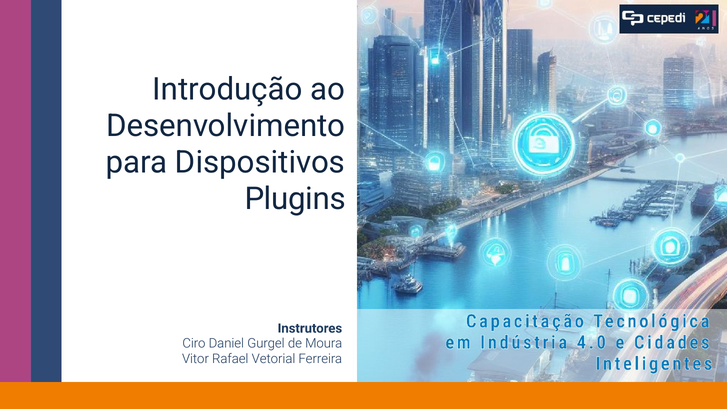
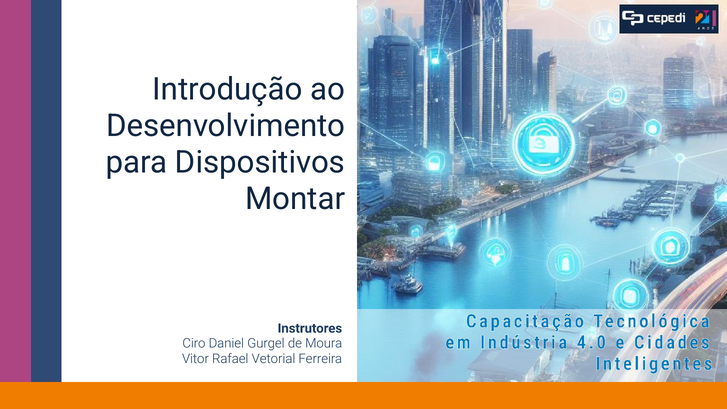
Plugins: Plugins -> Montar (295, 199)
